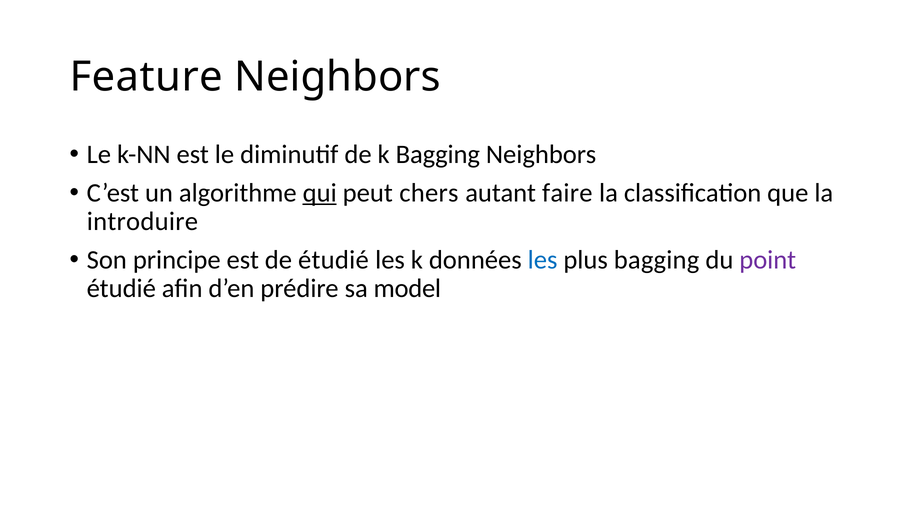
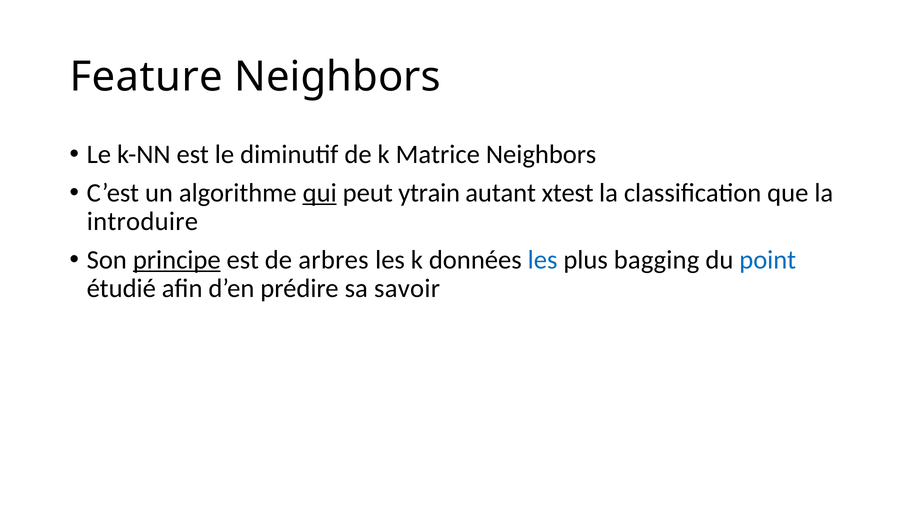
k Bagging: Bagging -> Matrice (438, 154)
chers: chers -> ytrain (429, 193)
faire: faire -> xtest (568, 193)
principe underline: none -> present (177, 260)
de étudié: étudié -> arbres (333, 260)
point colour: purple -> blue (768, 260)
model: model -> savoir (407, 288)
